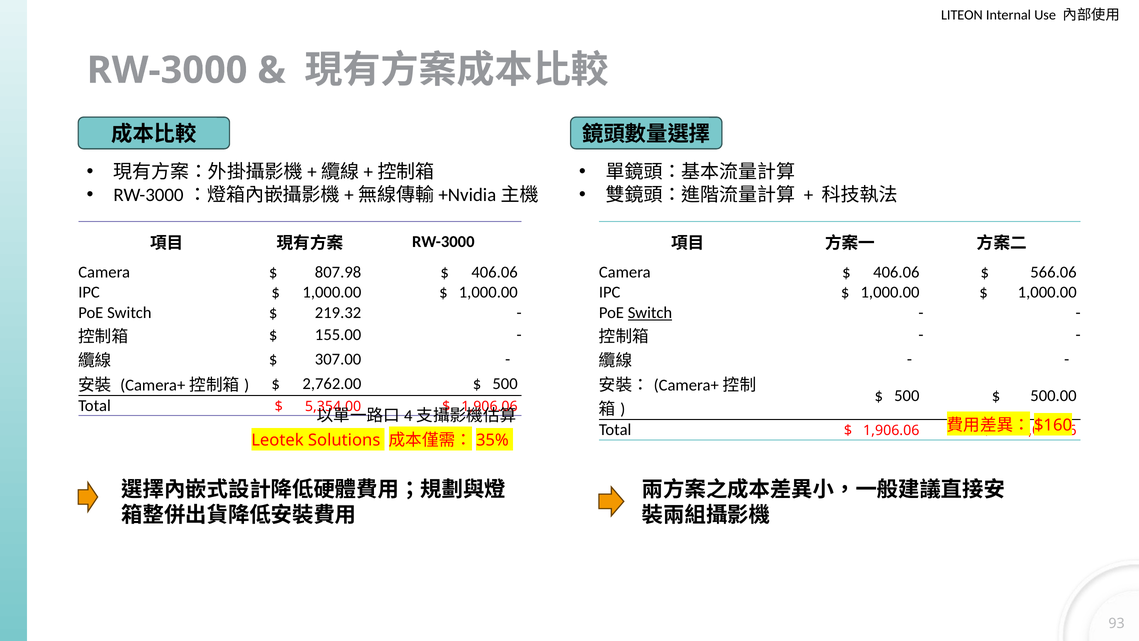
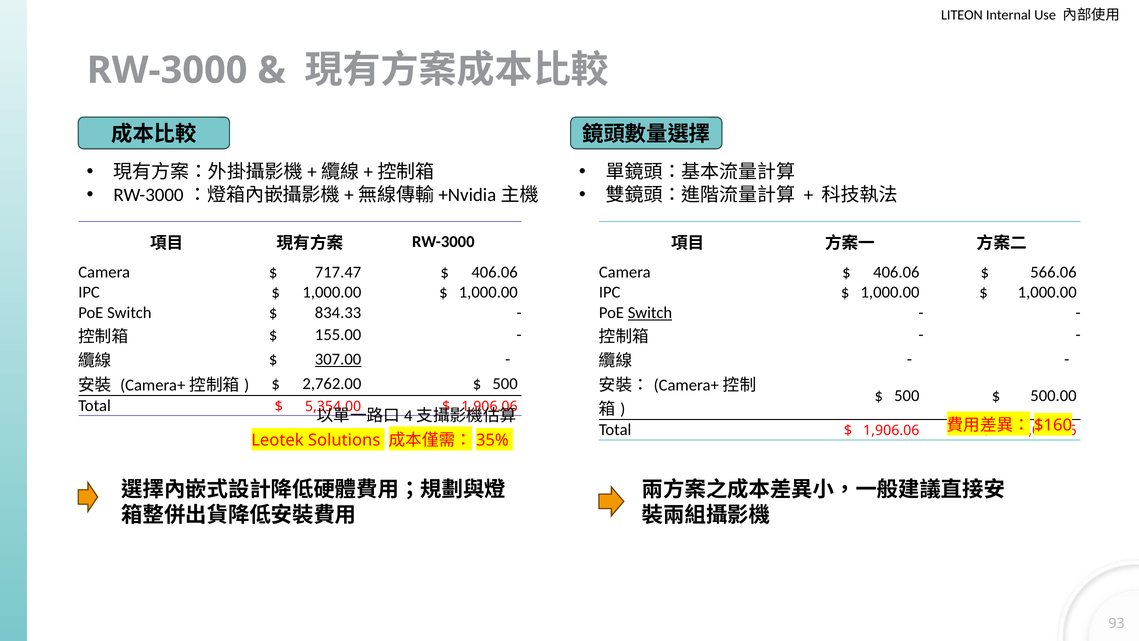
807.98: 807.98 -> 717.47 (338, 272)
219.32: 219.32 -> 834.33 (338, 313)
307.00 underline: none -> present (338, 359)
